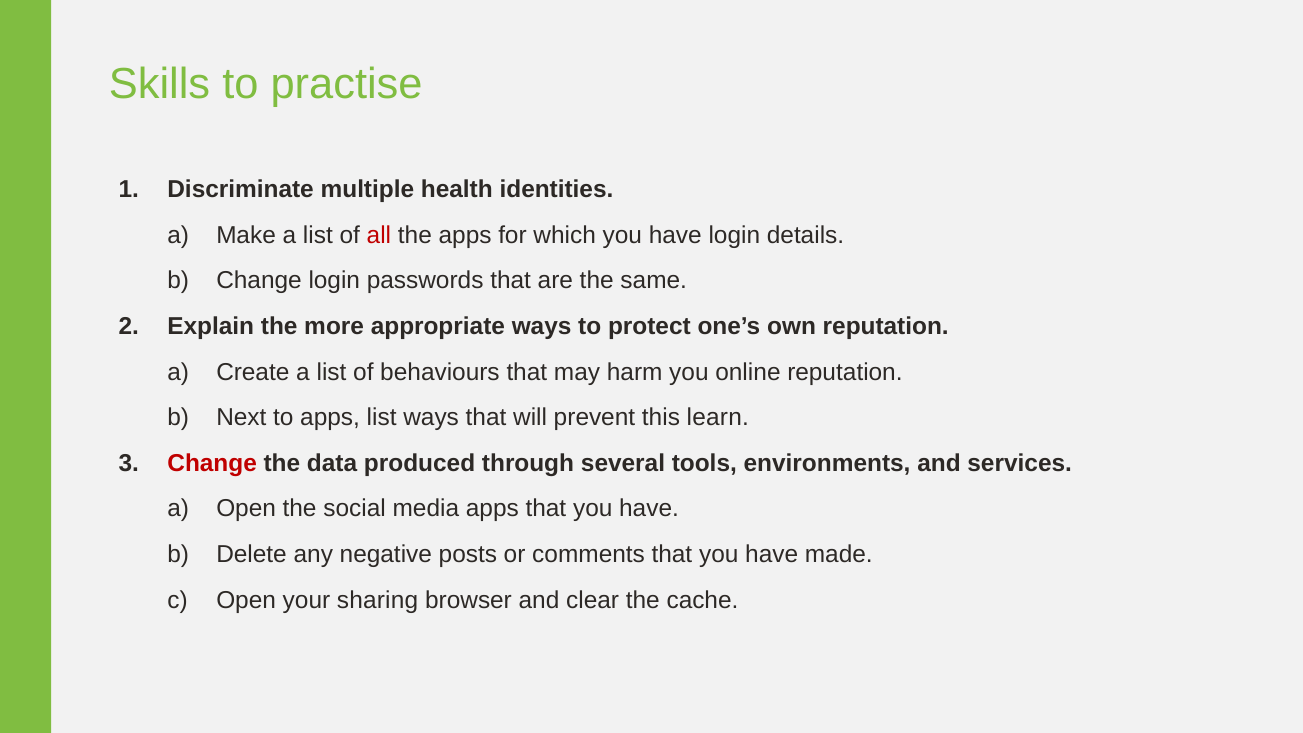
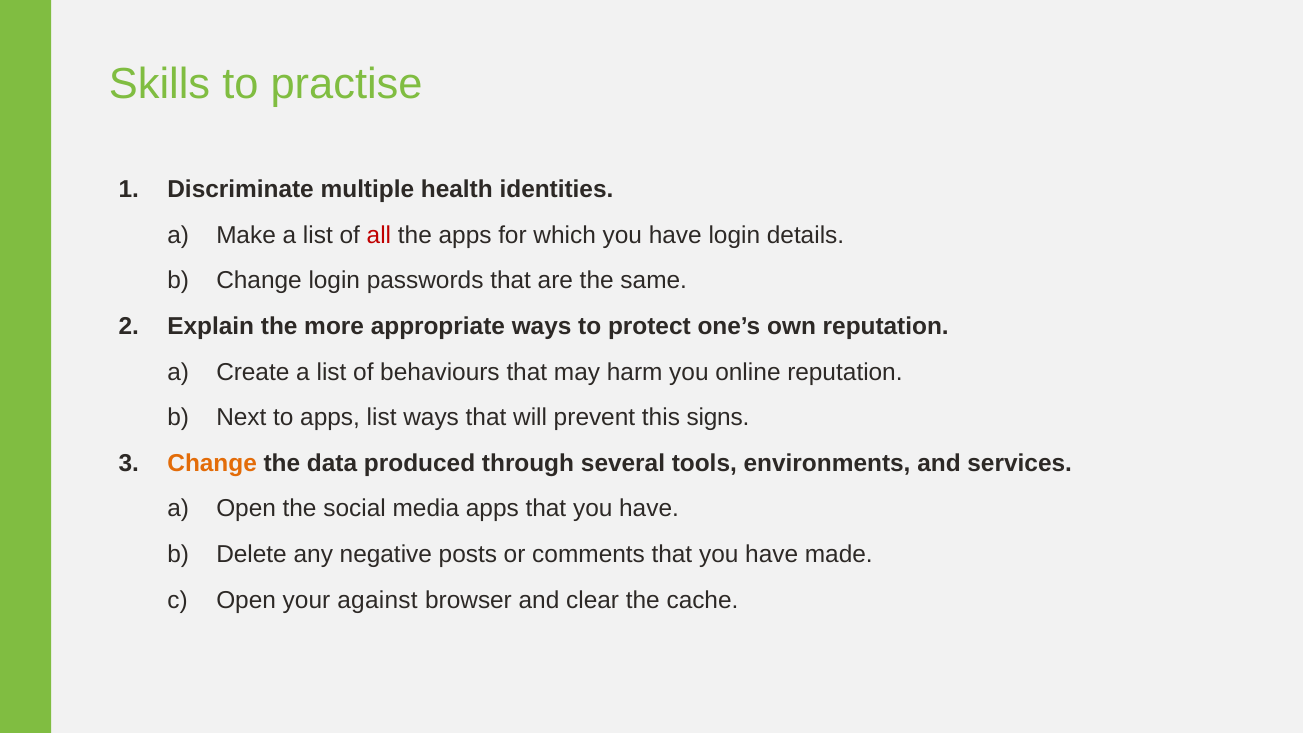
learn: learn -> signs (718, 418)
Change colour: red -> orange (212, 463)
sharing: sharing -> against (378, 600)
